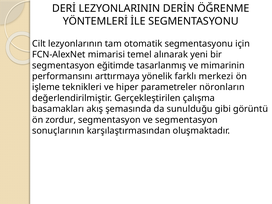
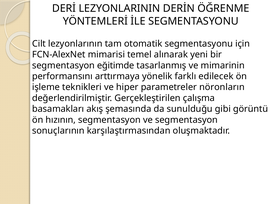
merkezi: merkezi -> edilecek (216, 76)
zordur: zordur -> hızının (61, 120)
